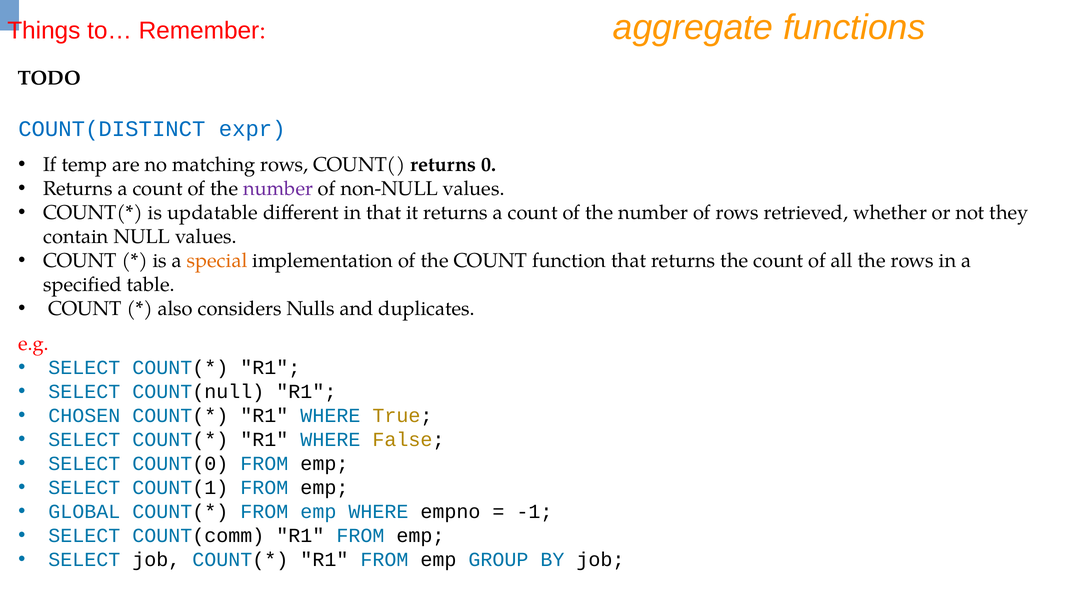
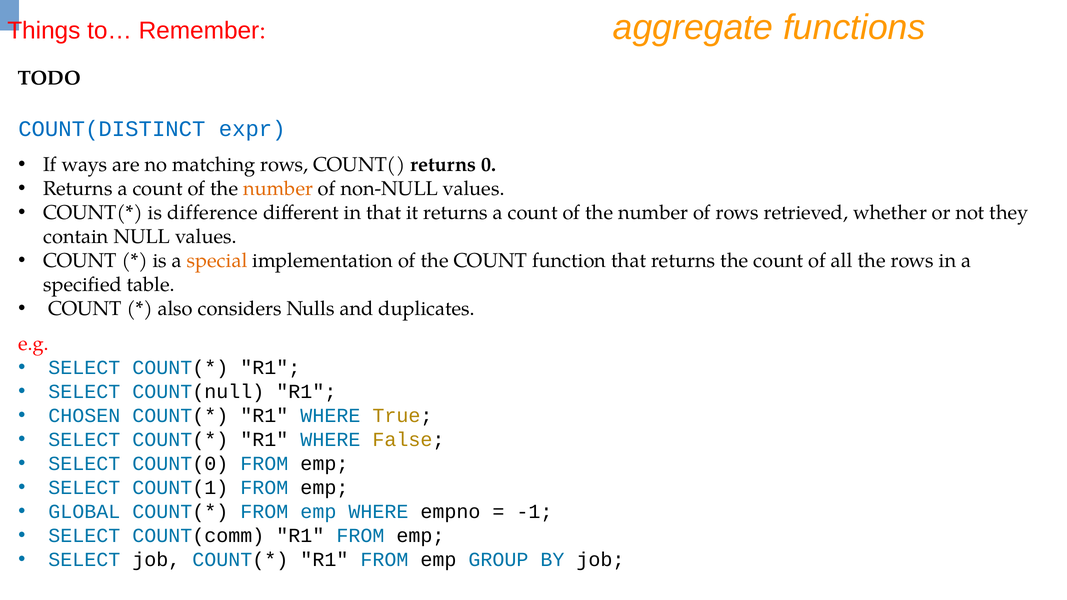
temp: temp -> ways (84, 165)
number colour: purple -> orange (278, 189)
updatable: updatable -> difference (212, 213)
